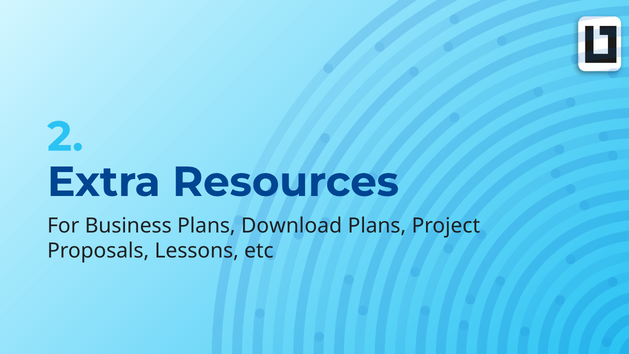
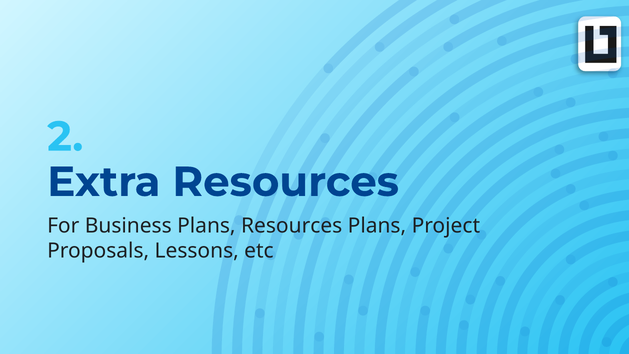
Plans Download: Download -> Resources (292, 226)
